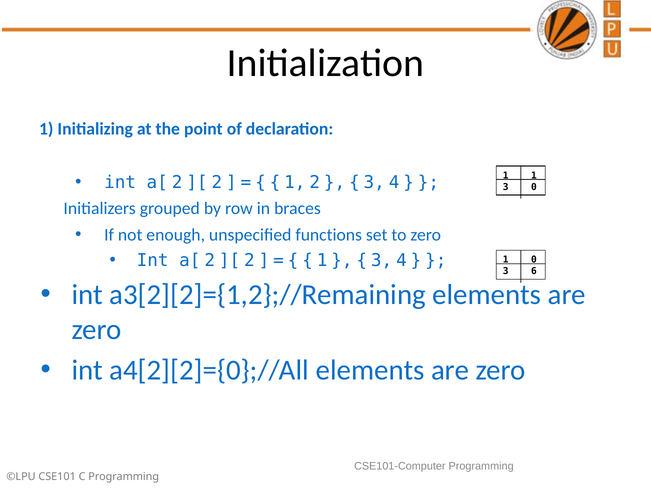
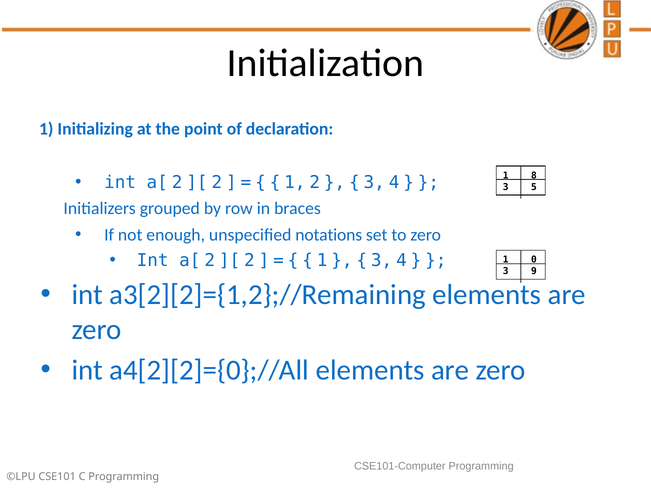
1 1: 1 -> 8 (534, 176)
3 0: 0 -> 5 (534, 187)
functions: functions -> notations (329, 235)
6: 6 -> 9 (534, 271)
